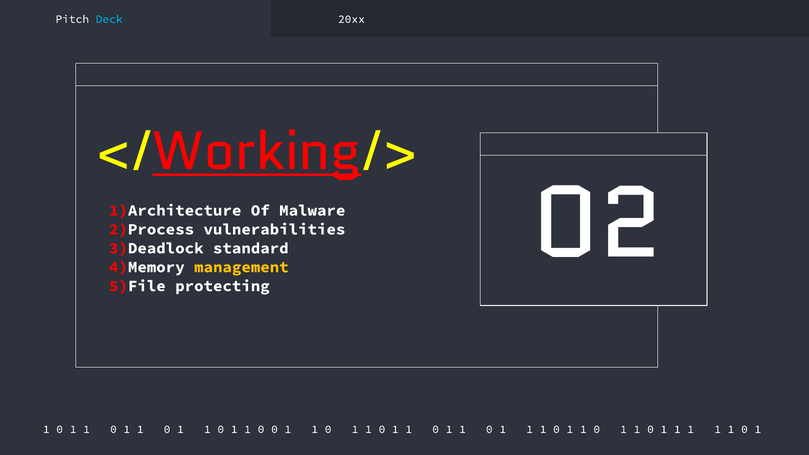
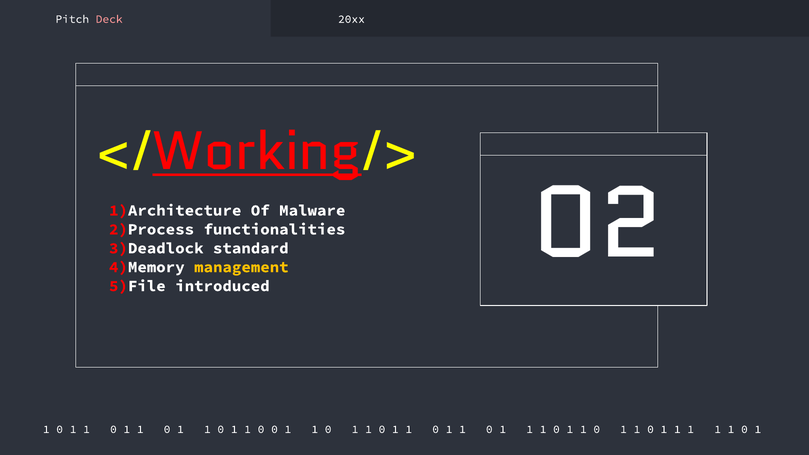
Deck colour: light blue -> pink (109, 19)
vulnerabilities: vulnerabilities -> functionalities (274, 229)
protecting: protecting -> introduced (222, 286)
